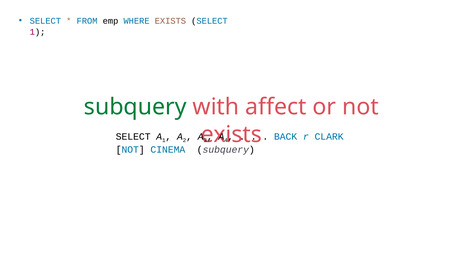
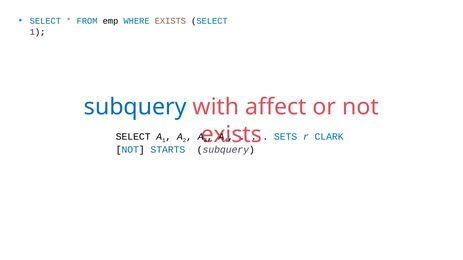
subquery colour: green -> blue (135, 107)
BACK: BACK -> SETS (286, 137)
CINEMA: CINEMA -> STARTS (168, 150)
